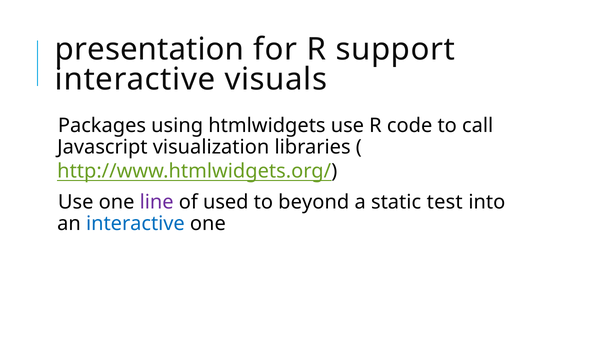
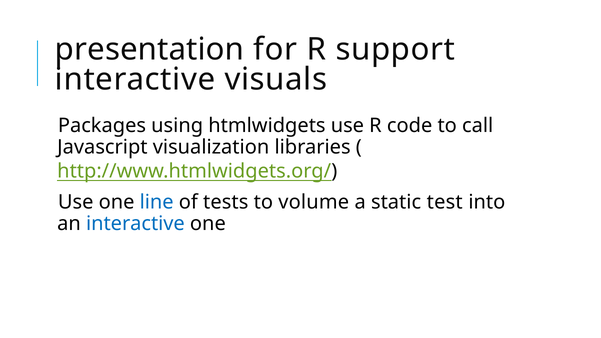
line colour: purple -> blue (157, 202)
used: used -> tests (226, 202)
beyond: beyond -> volume (314, 202)
